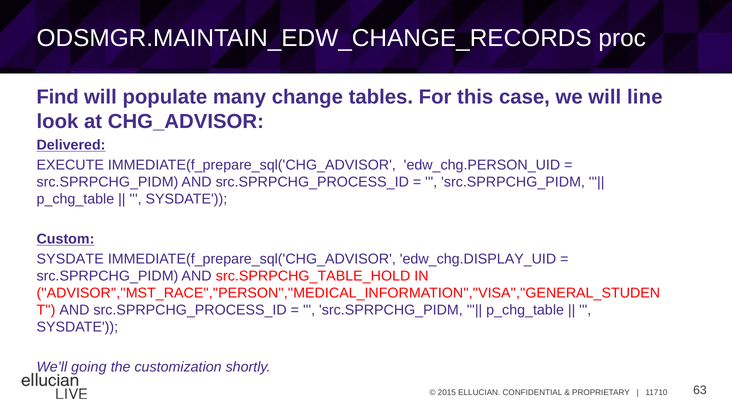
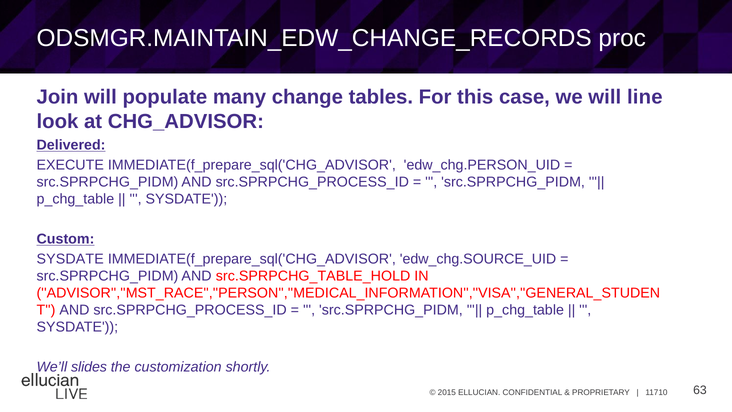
Find: Find -> Join (57, 97)
edw_chg.DISPLAY_UID: edw_chg.DISPLAY_UID -> edw_chg.SOURCE_UID (478, 259)
going: going -> slides (89, 367)
